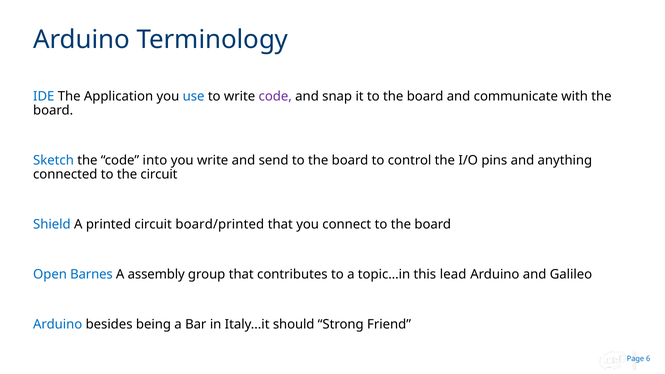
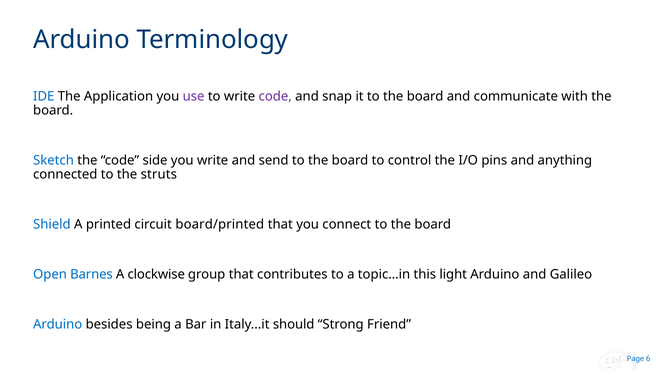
use colour: blue -> purple (194, 96)
into: into -> side (155, 160)
the circuit: circuit -> struts (159, 175)
assembly: assembly -> clockwise (156, 275)
lead: lead -> light (453, 275)
